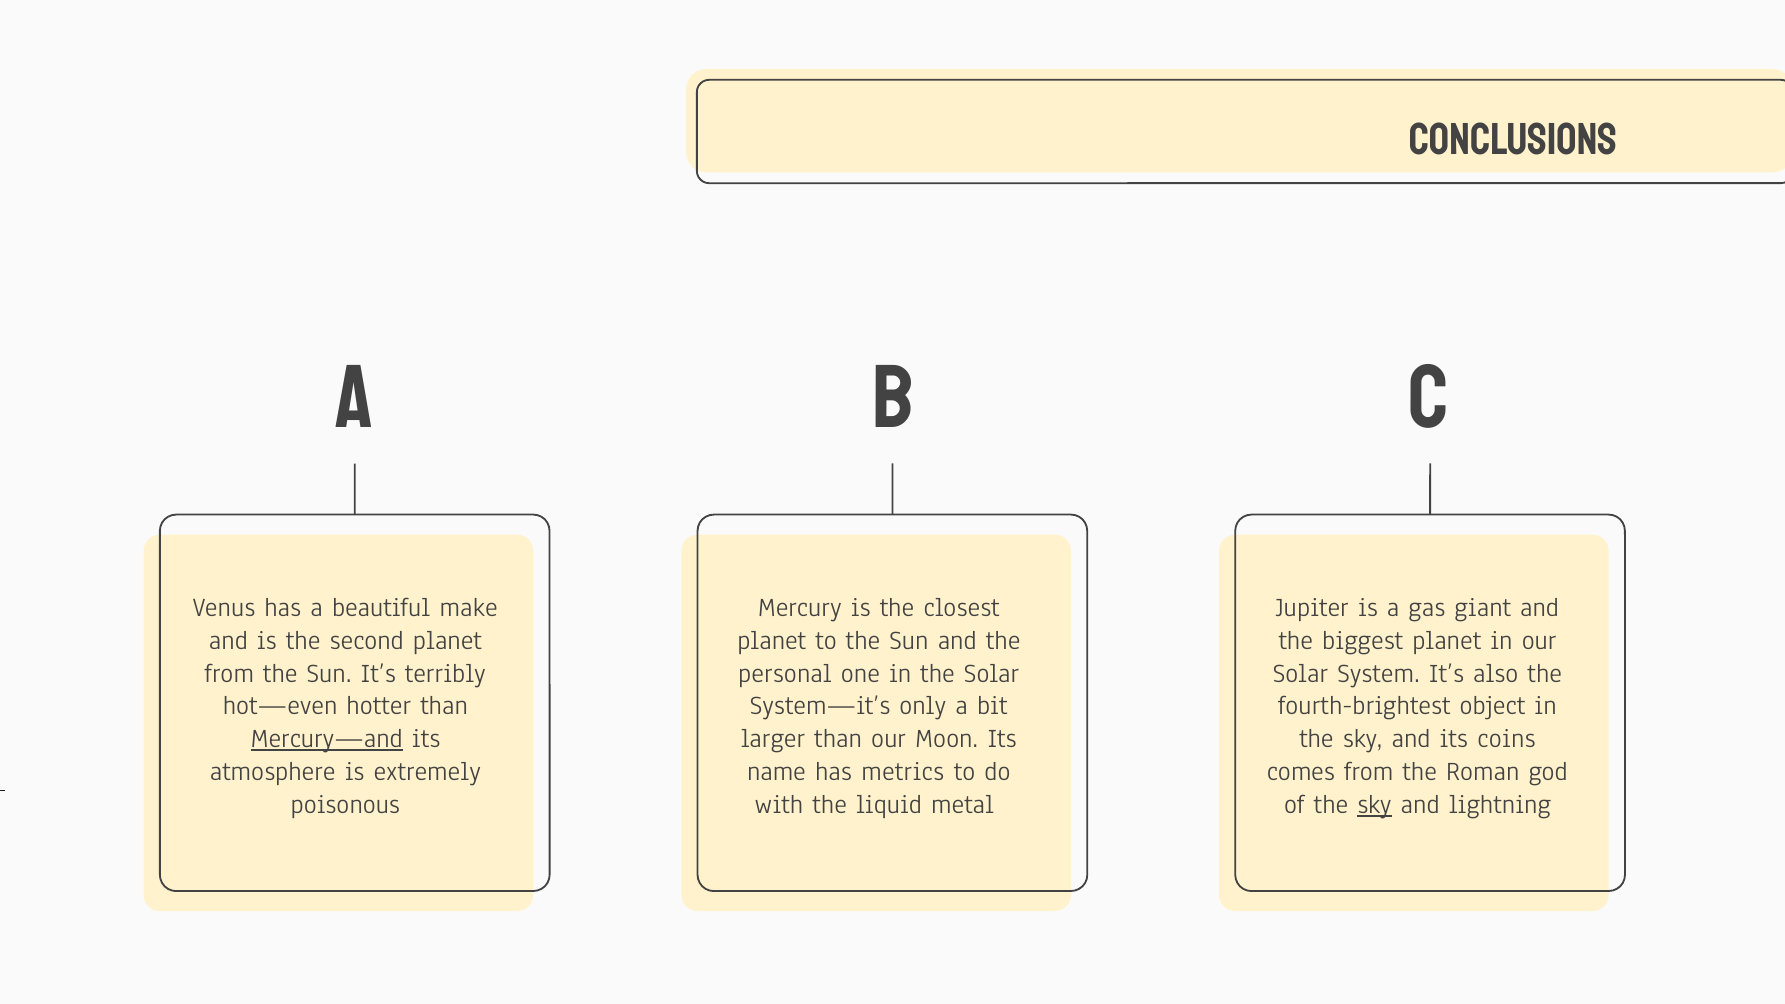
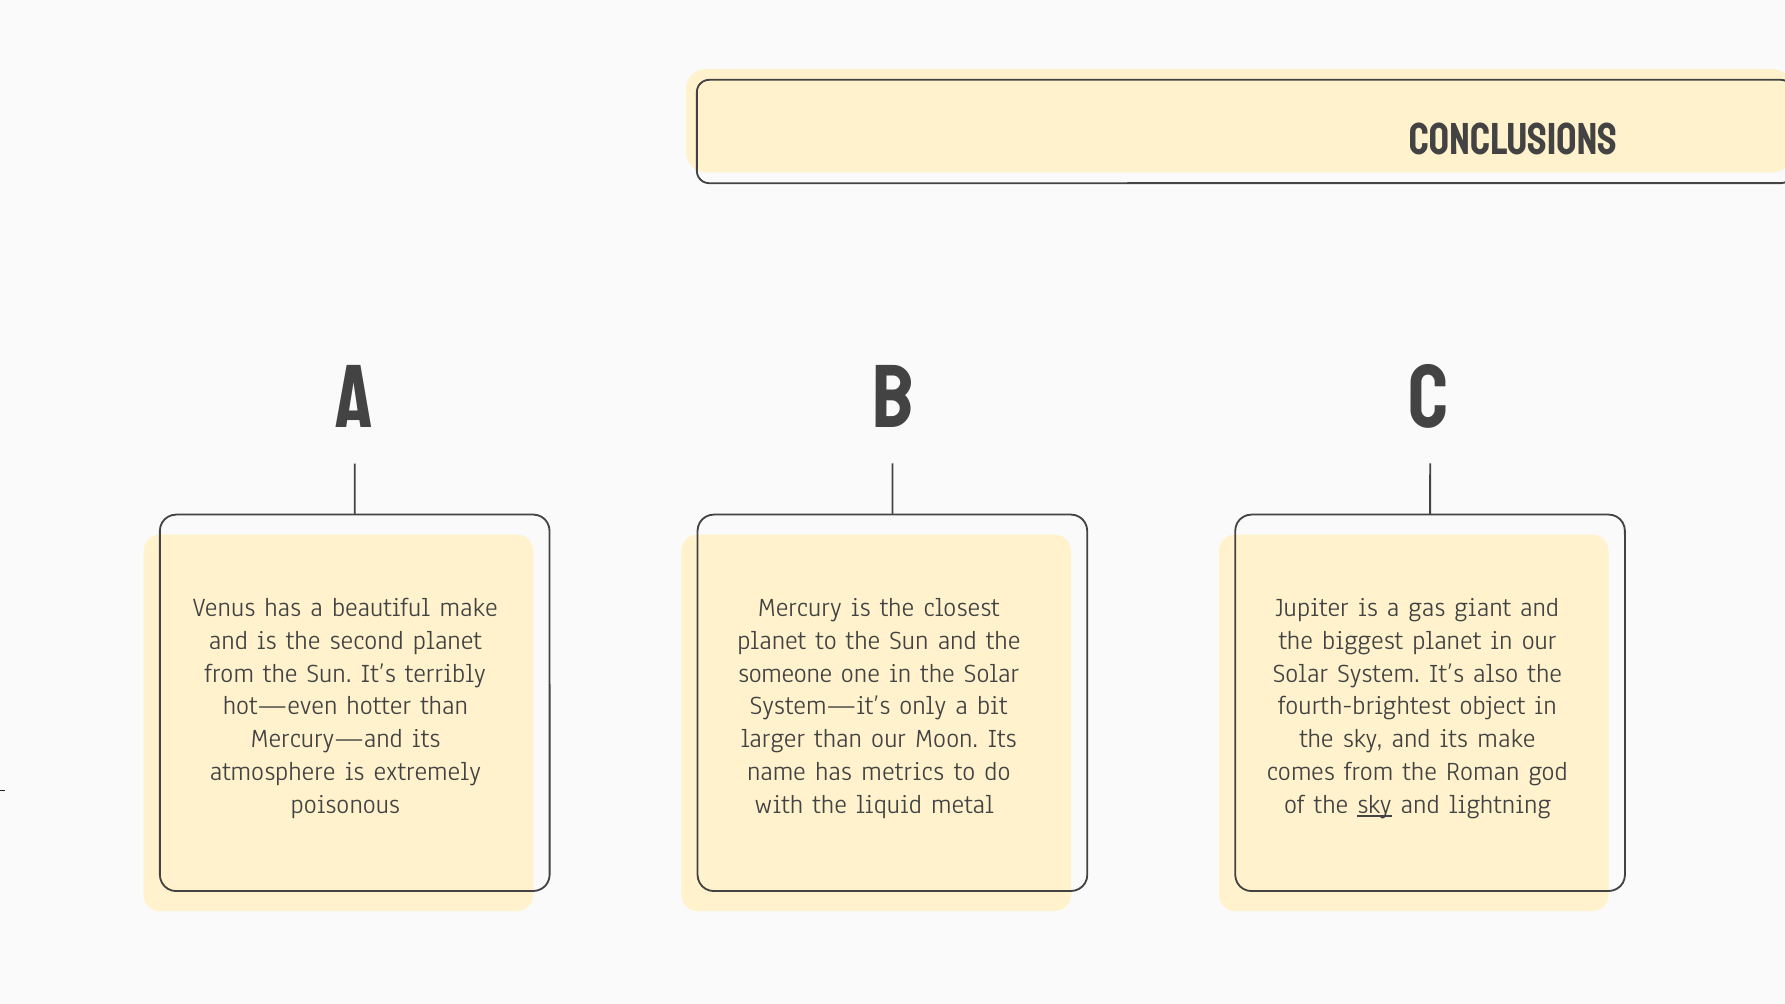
personal: personal -> someone (785, 673)
Mercury—and underline: present -> none (327, 739)
its coins: coins -> make (1507, 739)
